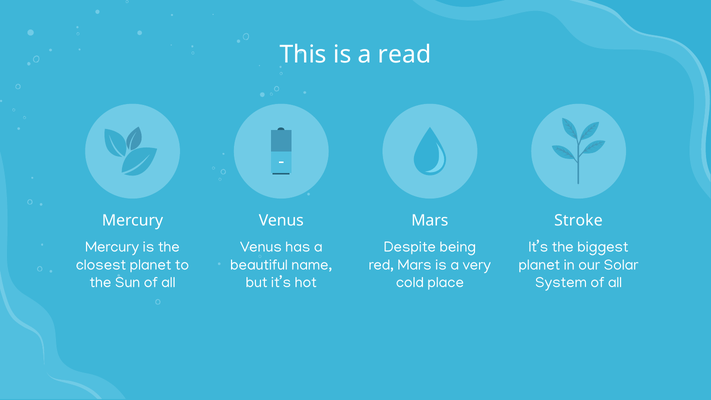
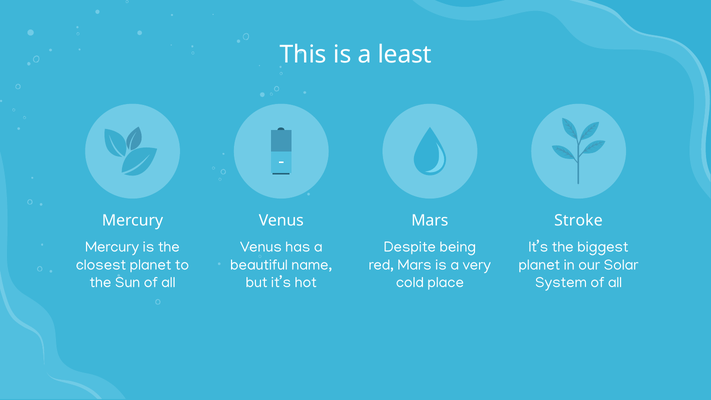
read: read -> least (405, 55)
